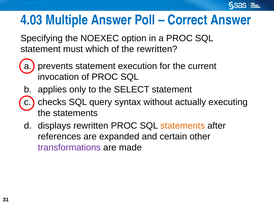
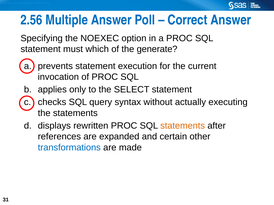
4.03: 4.03 -> 2.56 (31, 20)
the rewritten: rewritten -> generate (157, 49)
transformations colour: purple -> blue (69, 148)
